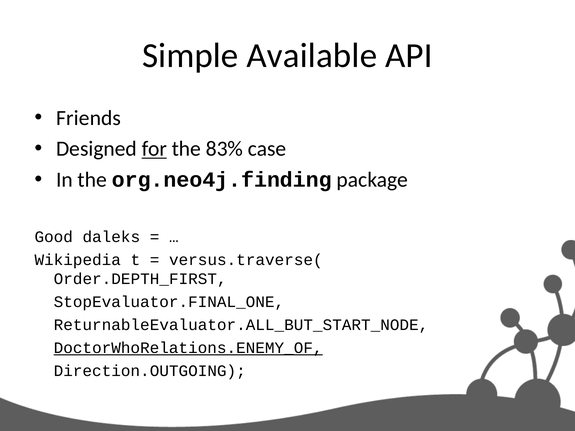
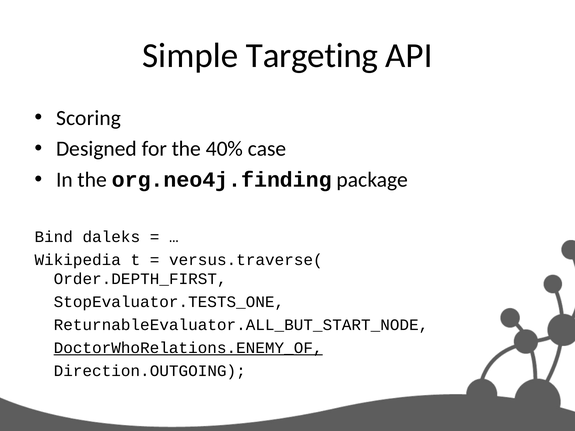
Available: Available -> Targeting (312, 56)
Friends: Friends -> Scoring (89, 118)
for underline: present -> none (154, 149)
83%: 83% -> 40% (224, 149)
Good: Good -> Bind (54, 237)
StopEvaluator.FINAL_ONE: StopEvaluator.FINAL_ONE -> StopEvaluator.TESTS_ONE (169, 302)
